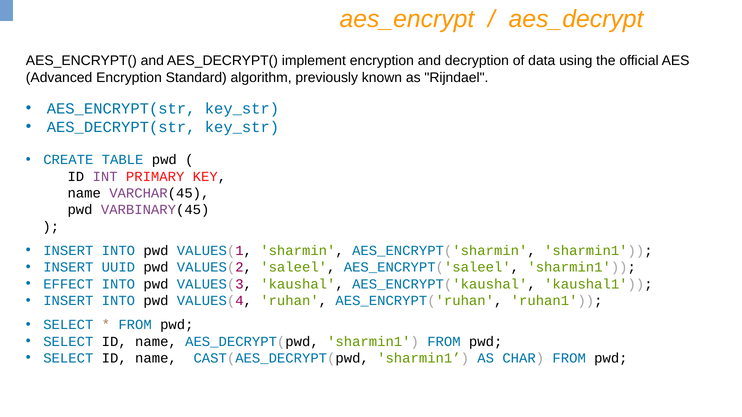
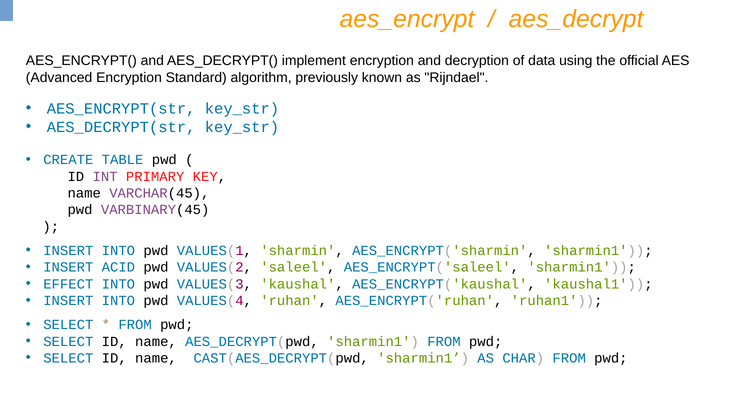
UUID: UUID -> ACID (118, 268)
